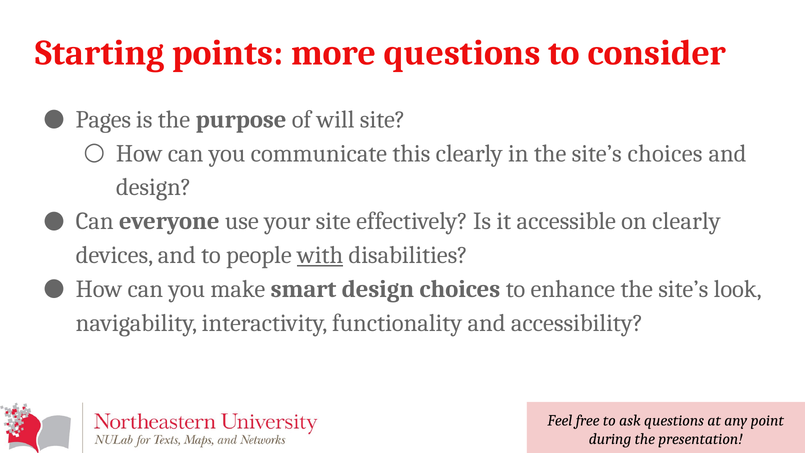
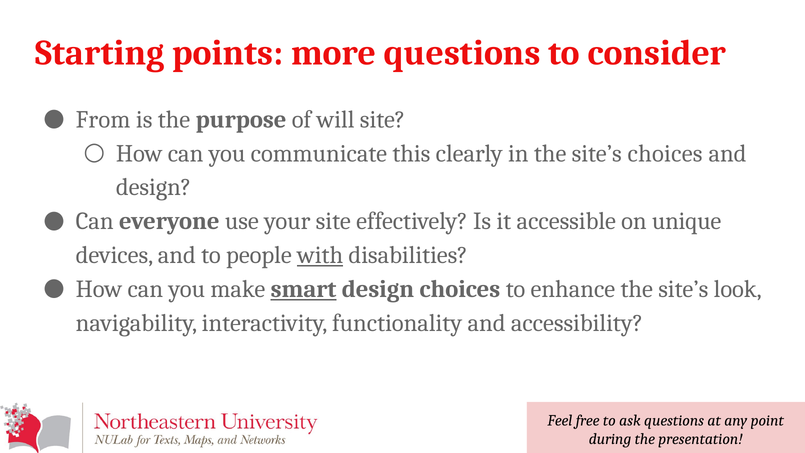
Pages: Pages -> From (103, 119)
on clearly: clearly -> unique (687, 221)
smart underline: none -> present (304, 289)
